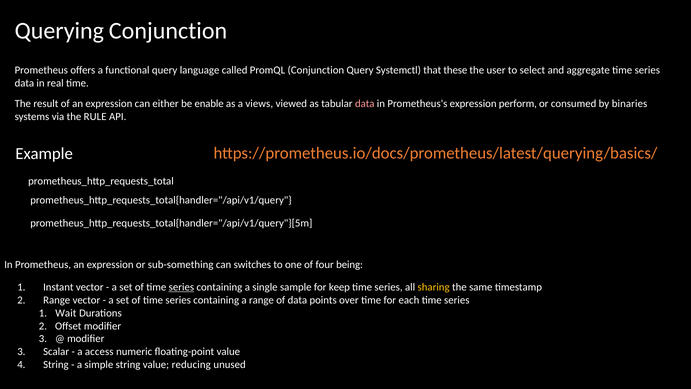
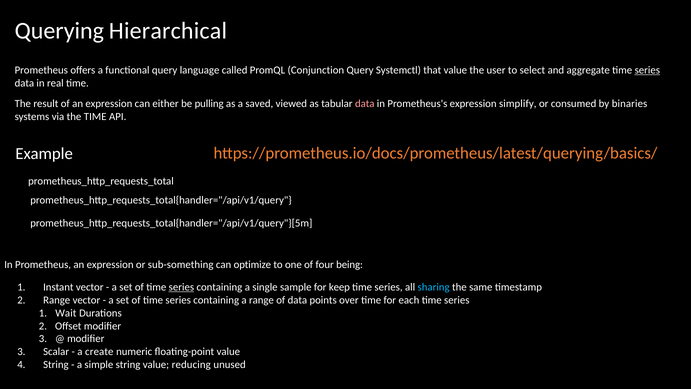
Querying Conjunction: Conjunction -> Hierarchical (168, 31)
that these: these -> value (455, 70)
series underline: none -> present (647, 70)
enable: enable -> pulling (209, 104)
views: views -> saved (259, 104)
perform: perform -> simplify (518, 104)
the RULE: RULE -> TIME (95, 117)
switches: switches -> optimize (252, 264)
sharing colour: yellow -> light blue (434, 287)
access: access -> create (99, 352)
